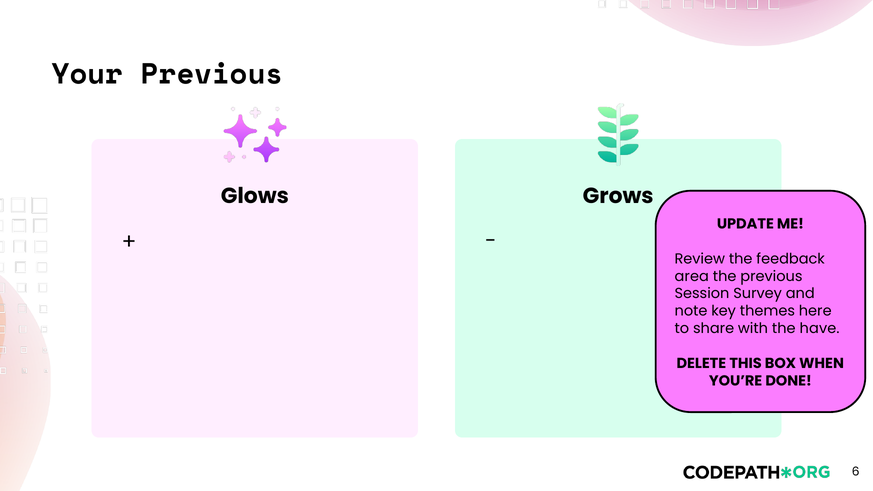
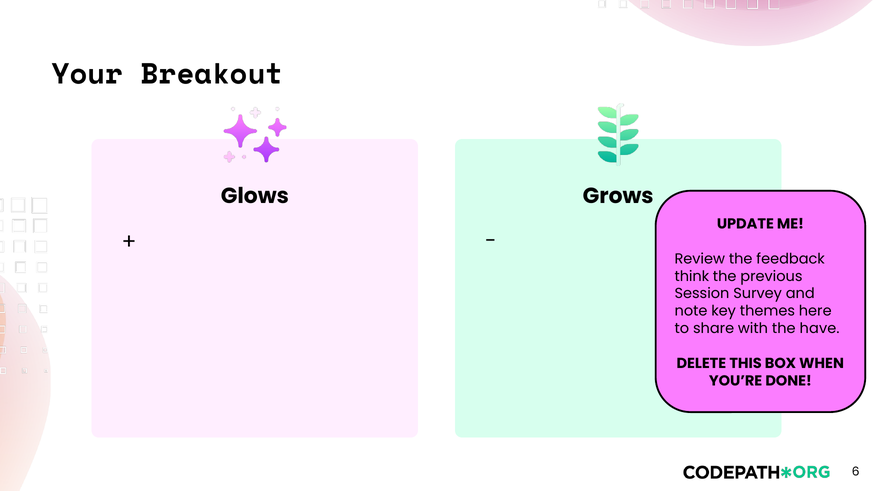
Previous: Previous -> Breakout (212, 74)
area: area -> think (692, 276)
